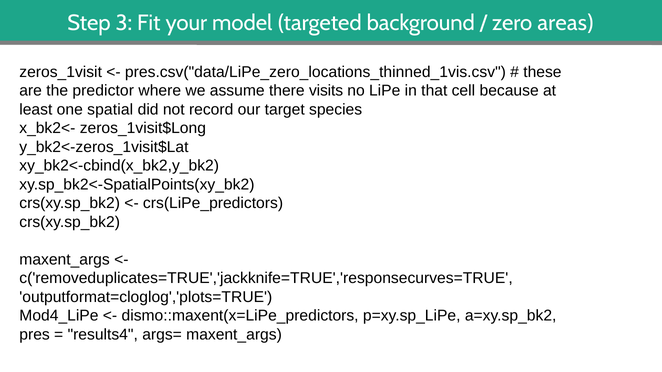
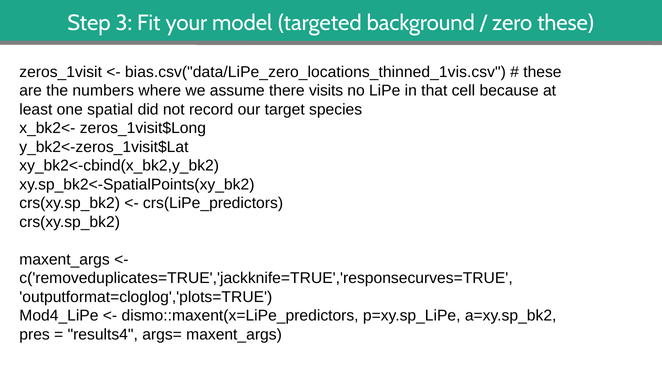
zero areas: areas -> these (566, 23)
pres.csv("data/LiPe_zero_locations_thinned_1vis.csv: pres.csv("data/LiPe_zero_locations_thinned_1vis.csv -> bias.csv("data/LiPe_zero_locations_thinned_1vis.csv (315, 72)
predictor: predictor -> numbers (103, 91)
